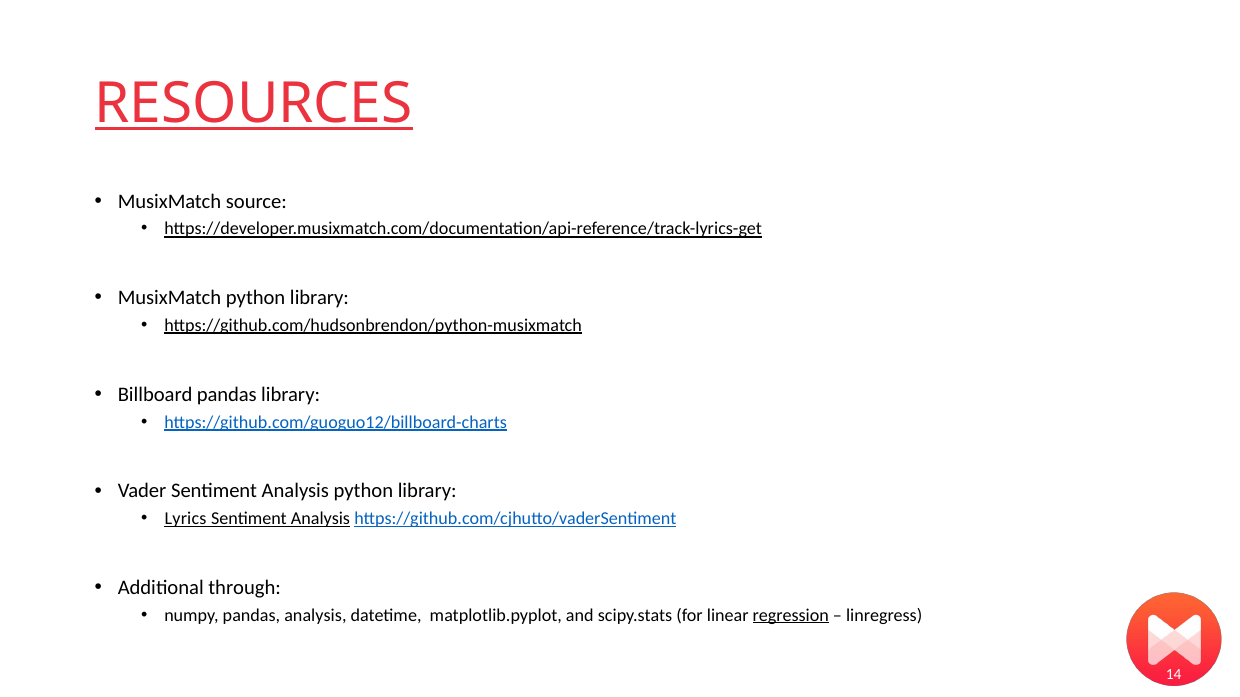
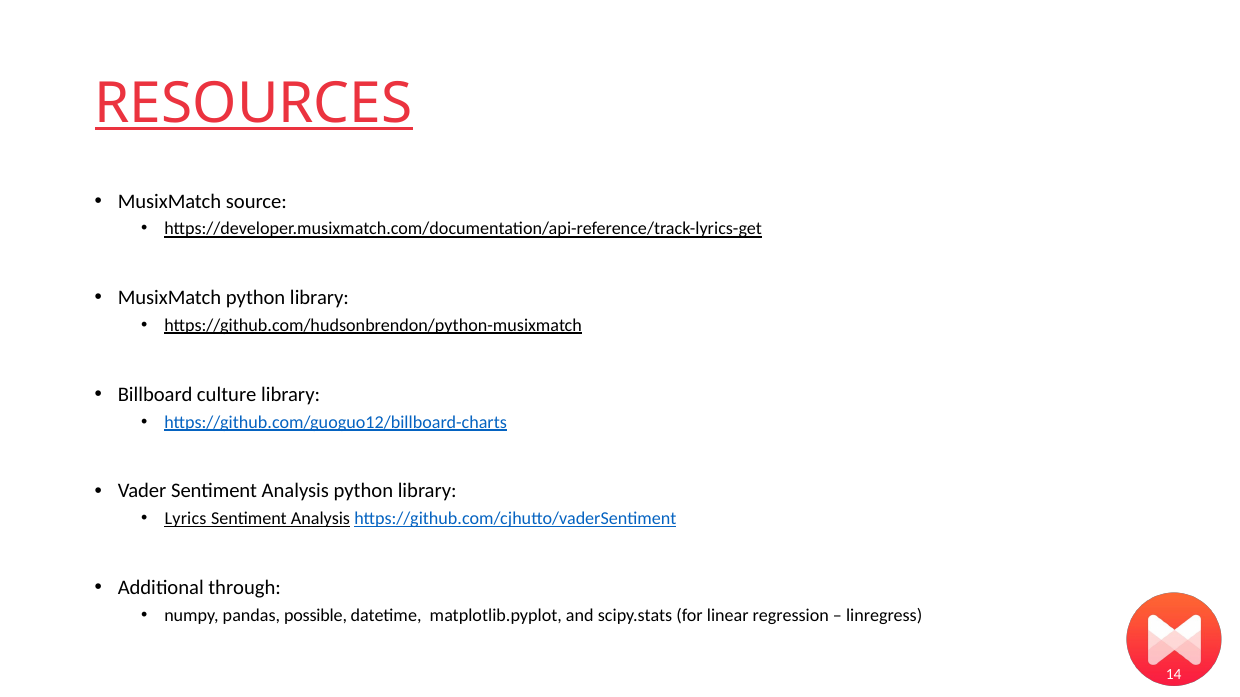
Billboard pandas: pandas -> culture (227, 395)
pandas analysis: analysis -> possible (316, 616)
regression underline: present -> none (791, 616)
